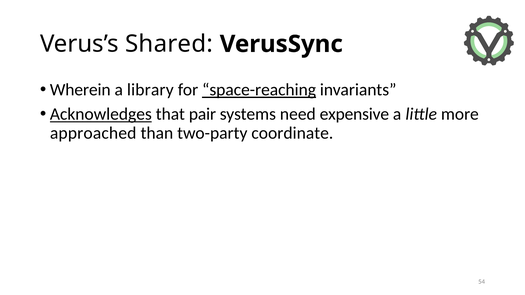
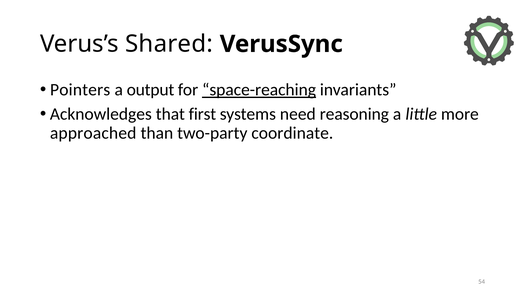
Wherein: Wherein -> Pointers (80, 90)
library: library -> output (150, 90)
Acknowledges underline: present -> none (101, 114)
pair: pair -> first (202, 114)
expensive: expensive -> reasoning (354, 114)
